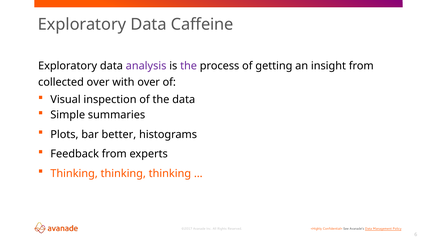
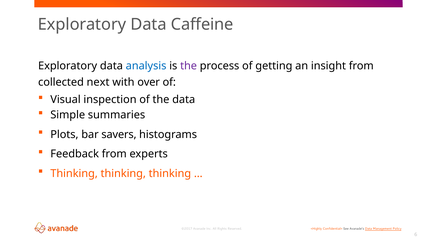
analysis colour: purple -> blue (146, 66)
collected over: over -> next (98, 82)
better: better -> savers (119, 134)
